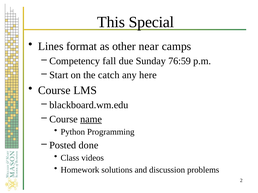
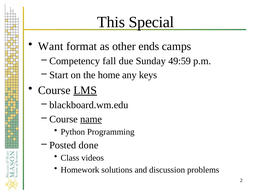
Lines: Lines -> Want (51, 46)
near: near -> ends (149, 46)
76:59: 76:59 -> 49:59 (180, 61)
catch: catch -> home (109, 75)
here: here -> keys (148, 75)
LMS underline: none -> present (85, 91)
